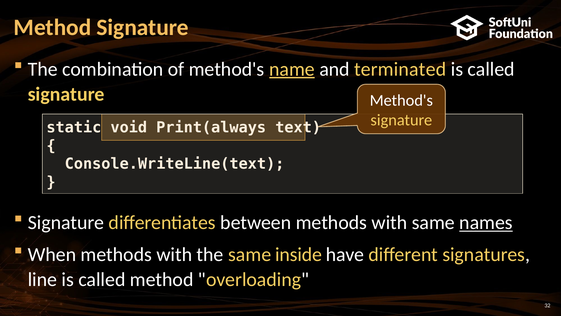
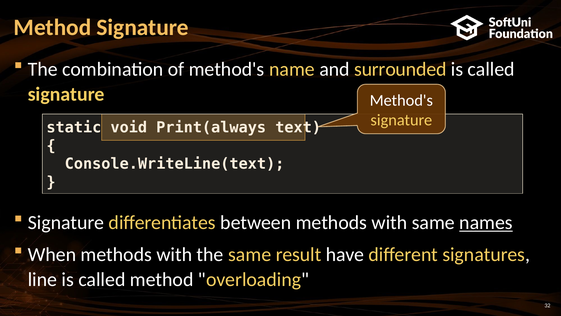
name underline: present -> none (292, 69)
terminated: terminated -> surrounded (400, 69)
inside: inside -> result (299, 254)
